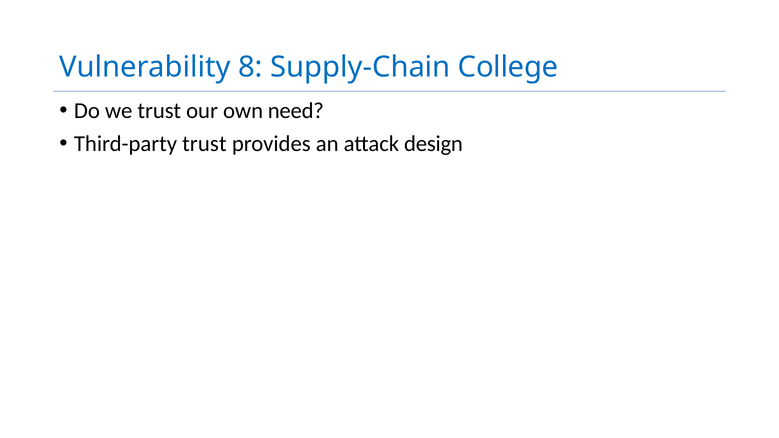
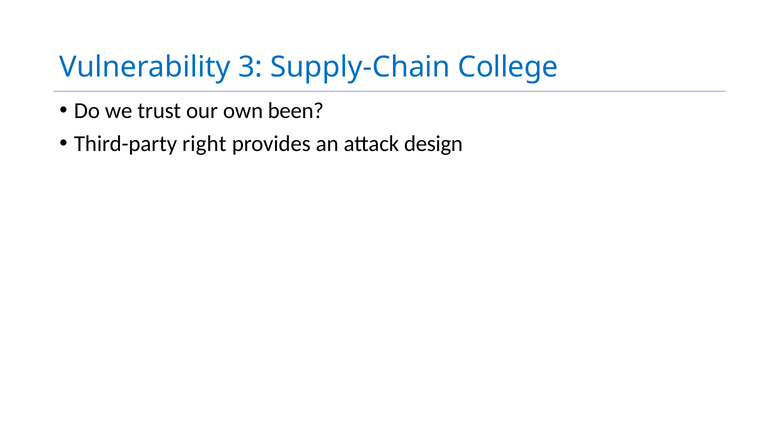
8: 8 -> 3 (250, 67)
need: need -> been (296, 111)
Third-party trust: trust -> right (204, 144)
